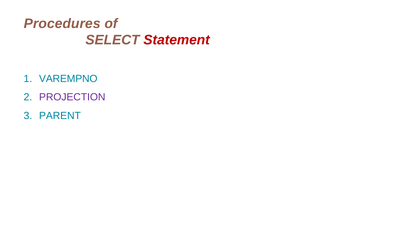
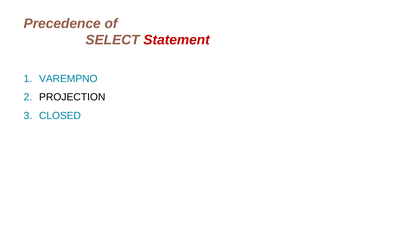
Procedures: Procedures -> Precedence (62, 24)
PROJECTION colour: purple -> black (72, 97)
PARENT: PARENT -> CLOSED (60, 116)
